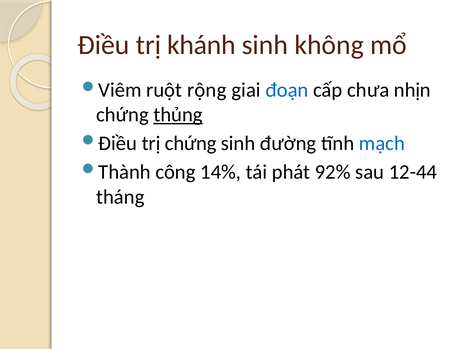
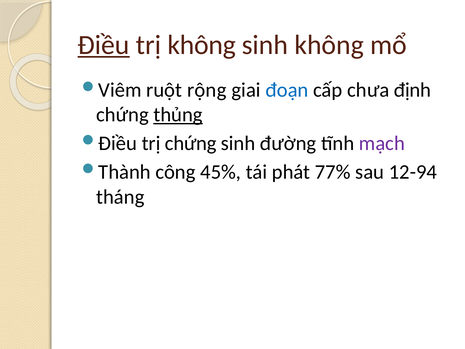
Điều underline: none -> present (104, 45)
trị khánh: khánh -> không (202, 45)
nhịn: nhịn -> định (412, 90)
mạch colour: blue -> purple (382, 143)
14%: 14% -> 45% (221, 172)
92%: 92% -> 77% (333, 172)
12-44: 12-44 -> 12-94 (413, 172)
